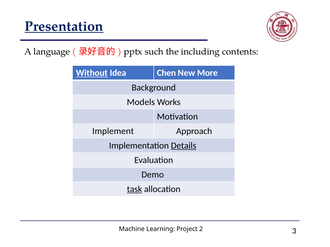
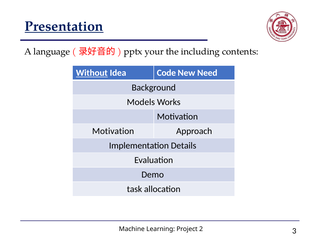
such: such -> your (154, 52)
Chen: Chen -> Code (166, 73)
More: More -> Need (207, 73)
Implement: Implement -> Motivation (113, 131)
Details underline: present -> none (184, 146)
task underline: present -> none (134, 189)
